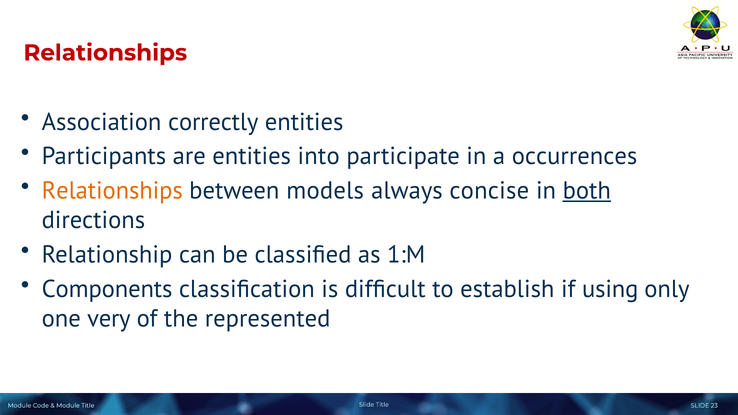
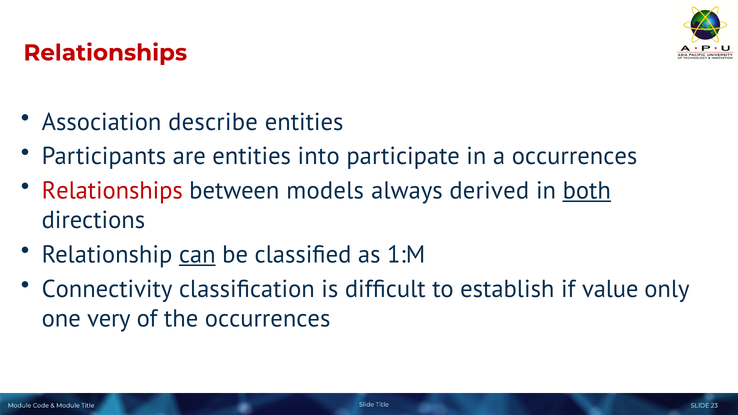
correctly: correctly -> describe (213, 122)
Relationships colour: orange -> red (112, 191)
concise: concise -> derived (489, 191)
can underline: none -> present (197, 255)
Components: Components -> Connectivity (107, 289)
using: using -> value (610, 289)
the represented: represented -> occurrences (268, 319)
